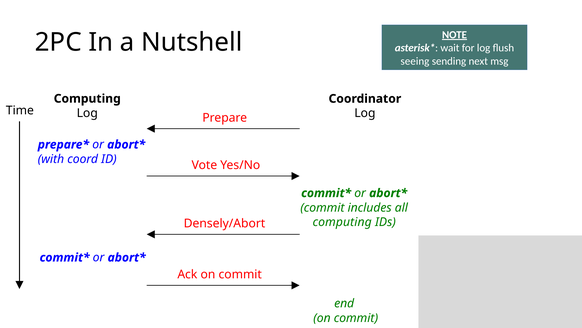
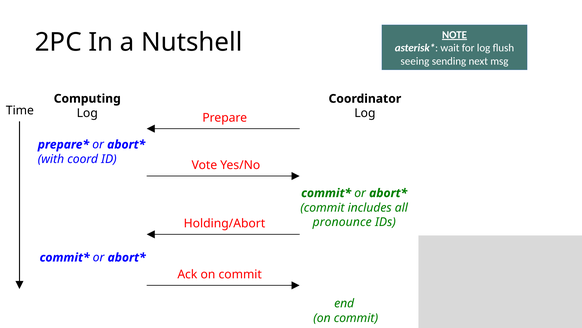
computing: computing -> pronounce (342, 222)
Densely/Abort: Densely/Abort -> Holding/Abort (224, 223)
